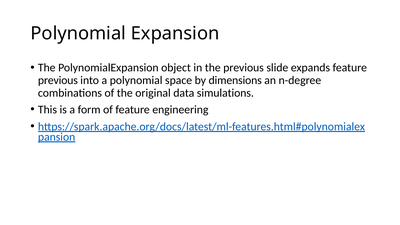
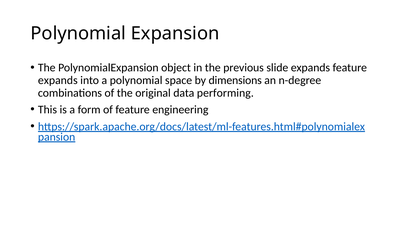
previous: previous -> expands (58, 80)
simulations: simulations -> performing (225, 93)
